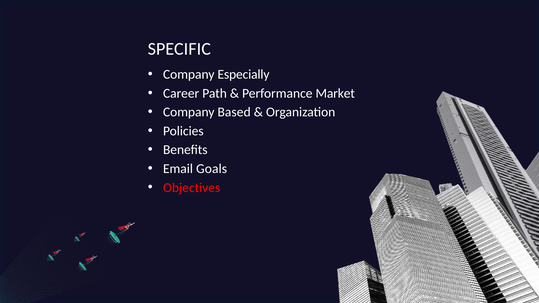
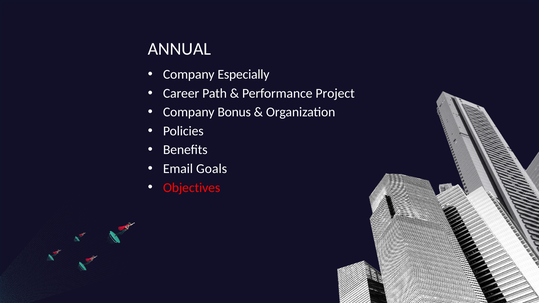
SPECIFIC: SPECIFIC -> ANNUAL (179, 49)
Market: Market -> Project (335, 93)
Based: Based -> Bonus (234, 112)
